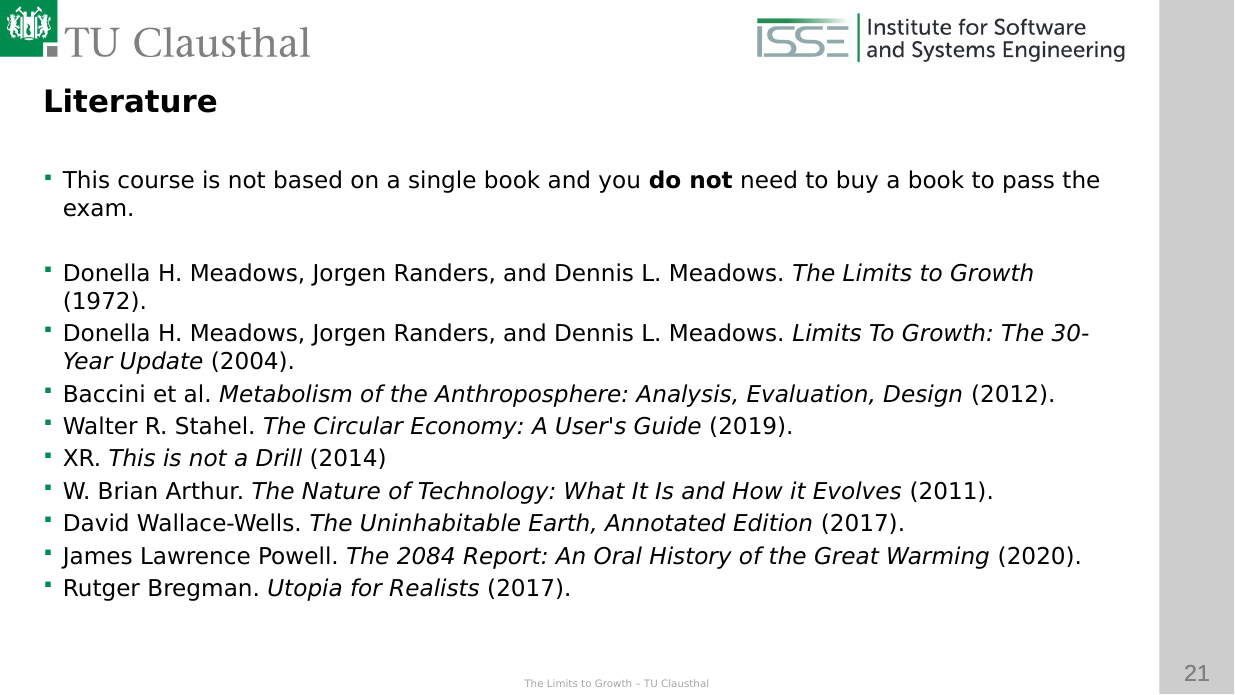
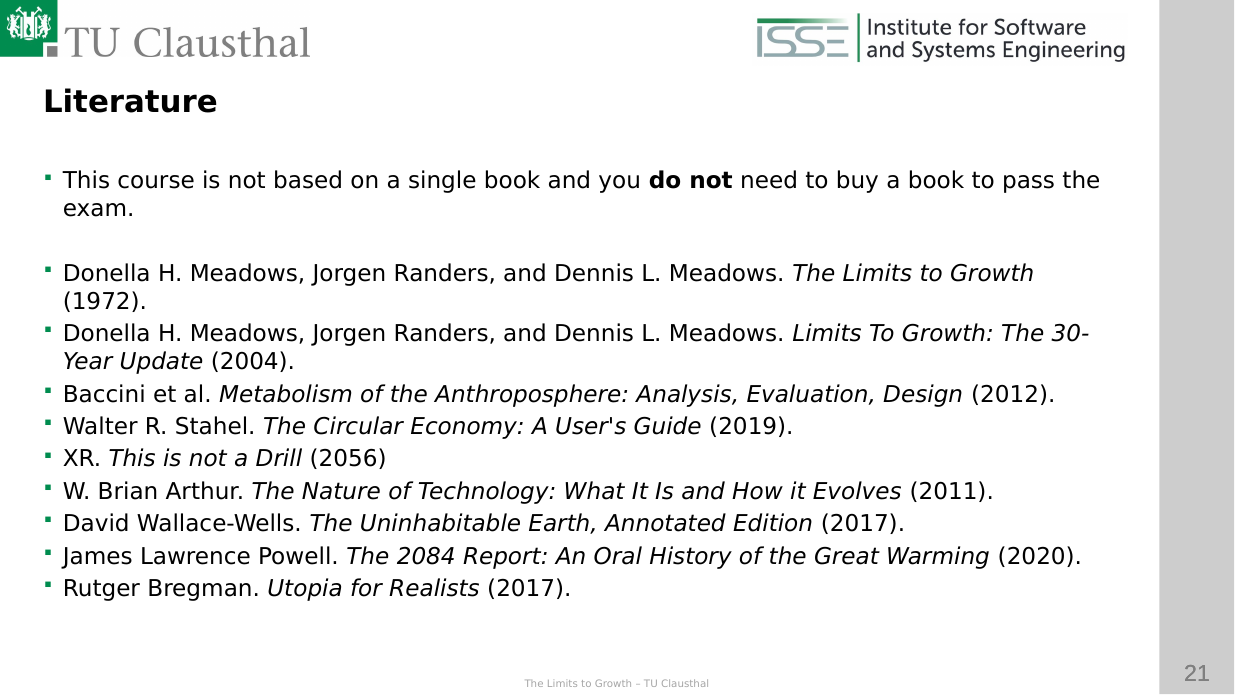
2014: 2014 -> 2056 (348, 459)
